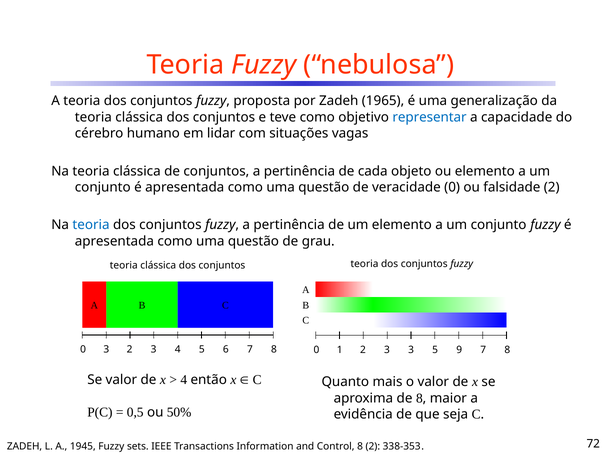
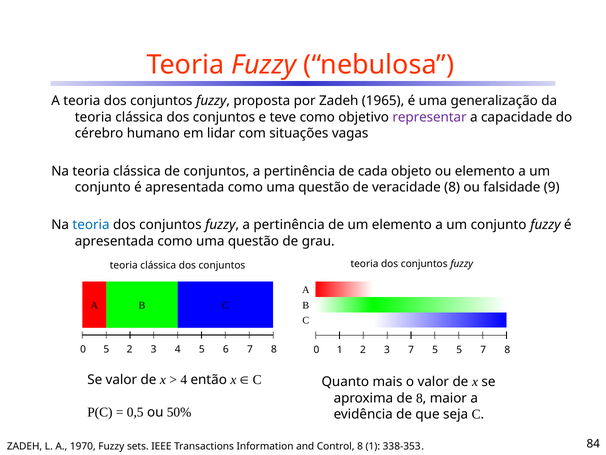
representar colour: blue -> purple (430, 117)
veracidade 0: 0 -> 8 (452, 187)
falsidade 2: 2 -> 9 (552, 187)
0 3: 3 -> 5 (106, 349)
3 3: 3 -> 7 (411, 350)
5 9: 9 -> 5 (459, 350)
1945: 1945 -> 1970 (83, 446)
8 2: 2 -> 1 (373, 446)
72: 72 -> 84 (593, 443)
